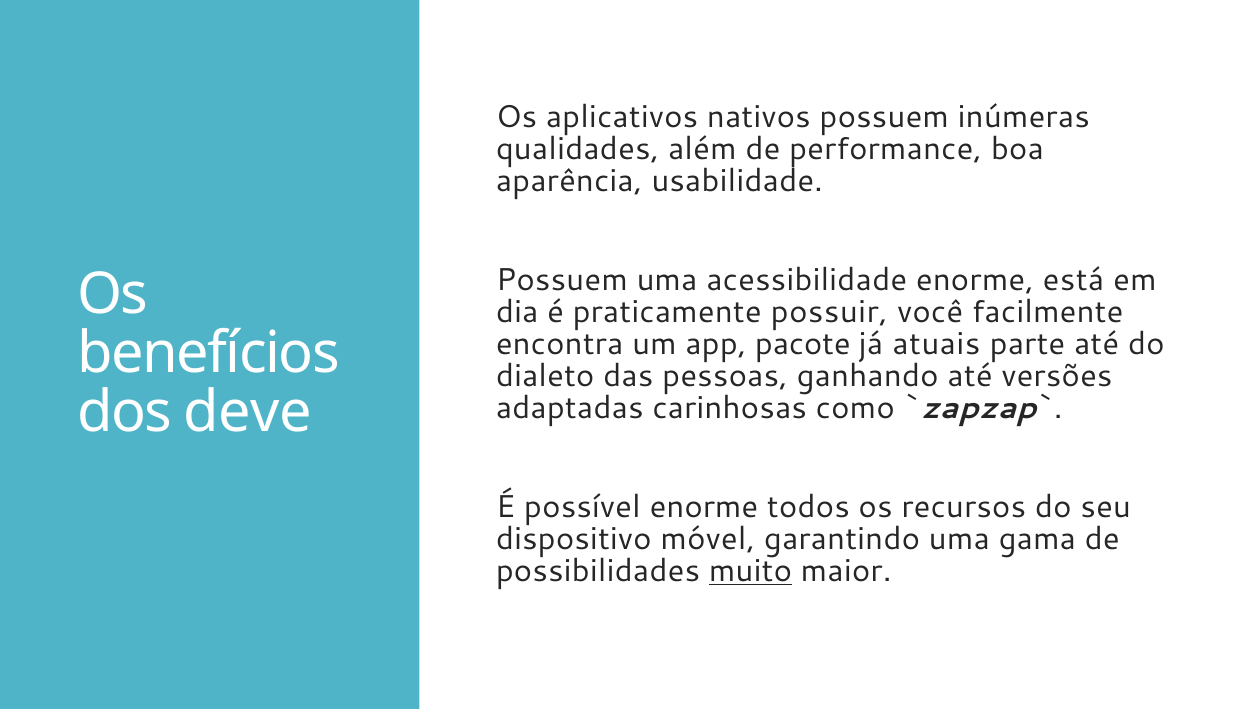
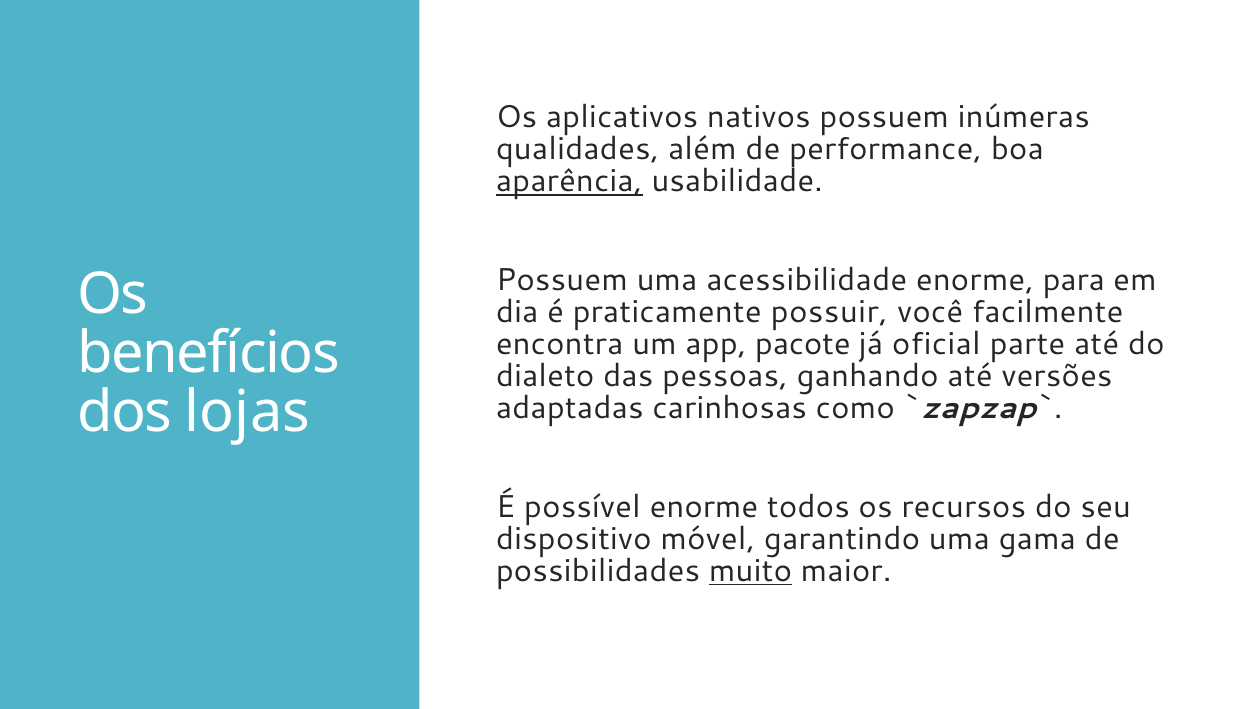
aparência underline: none -> present (569, 181)
está: está -> para (1074, 279)
atuais: atuais -> oficial (936, 344)
deve: deve -> lojas (247, 412)
